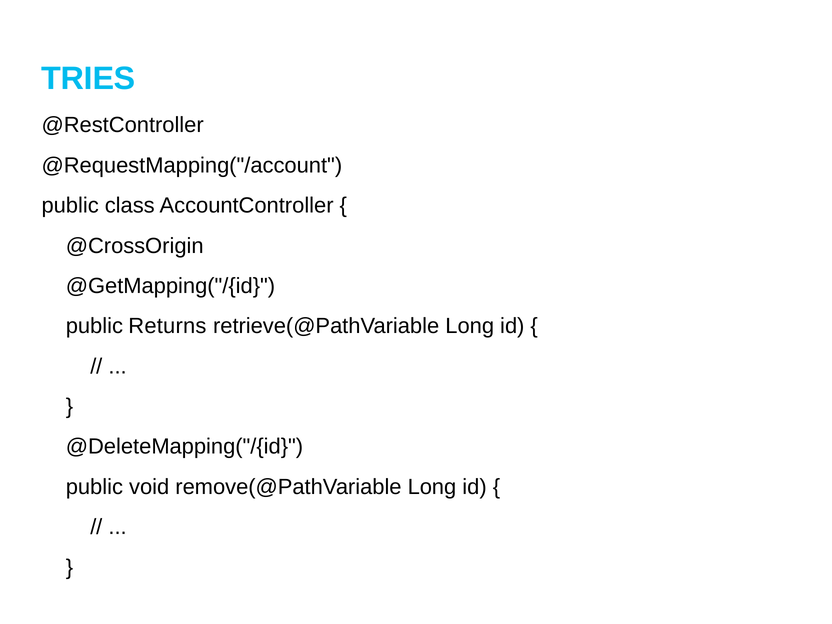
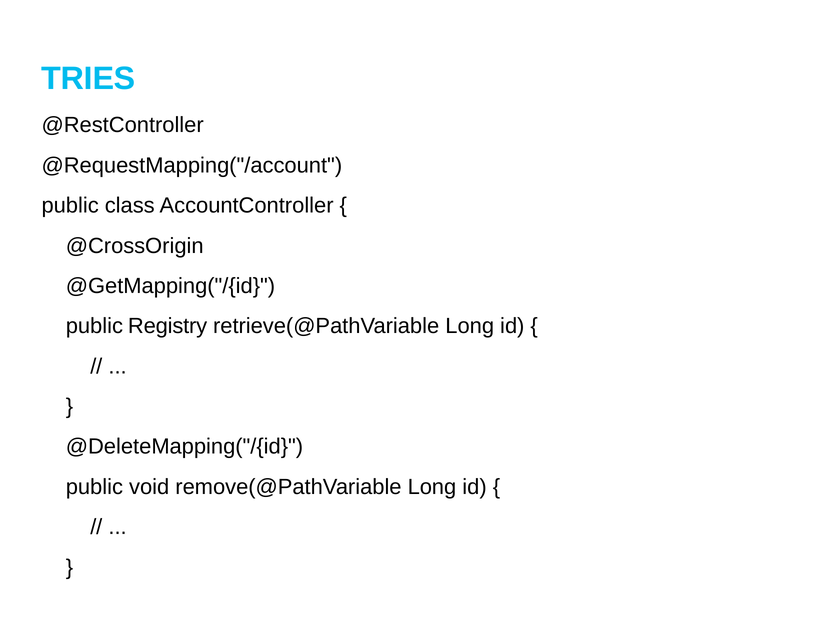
Returns: Returns -> Registry (168, 326)
